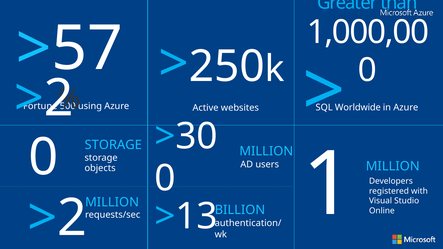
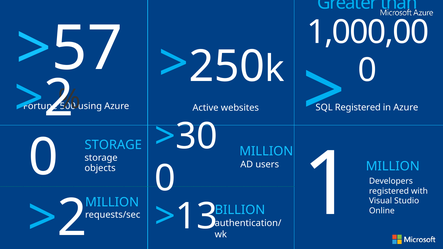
Worldwide: Worldwide -> Registered (358, 107)
